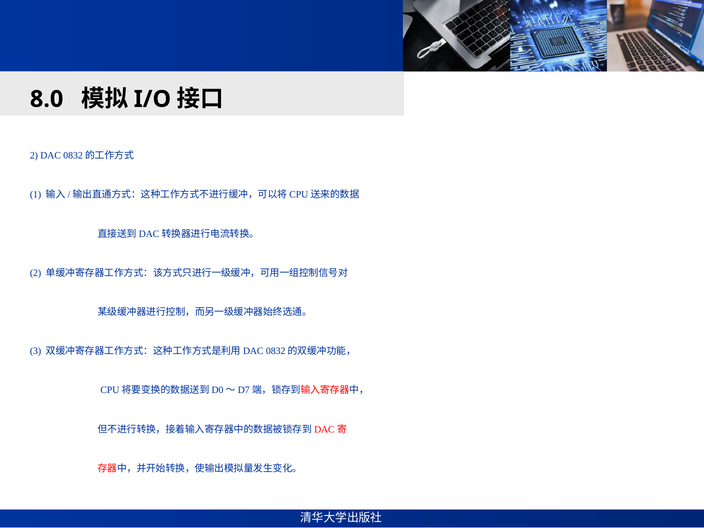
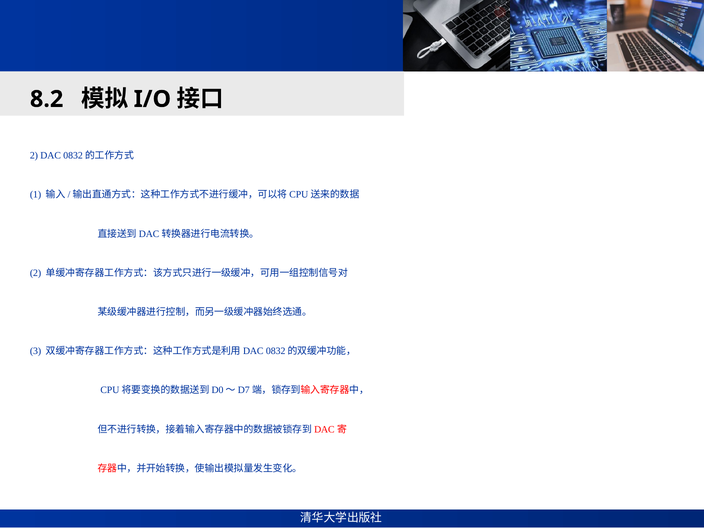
8.0: 8.0 -> 8.2 (47, 99)
